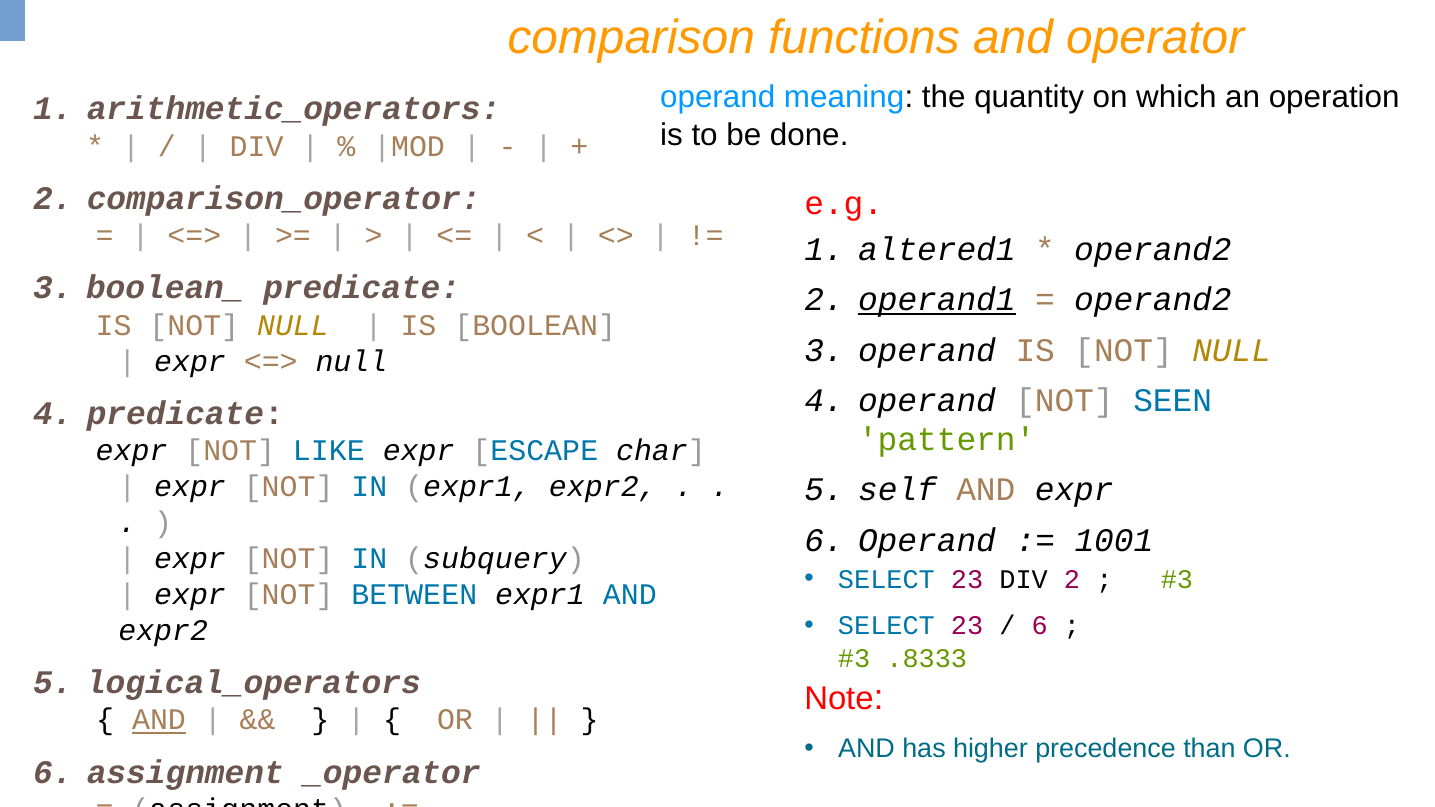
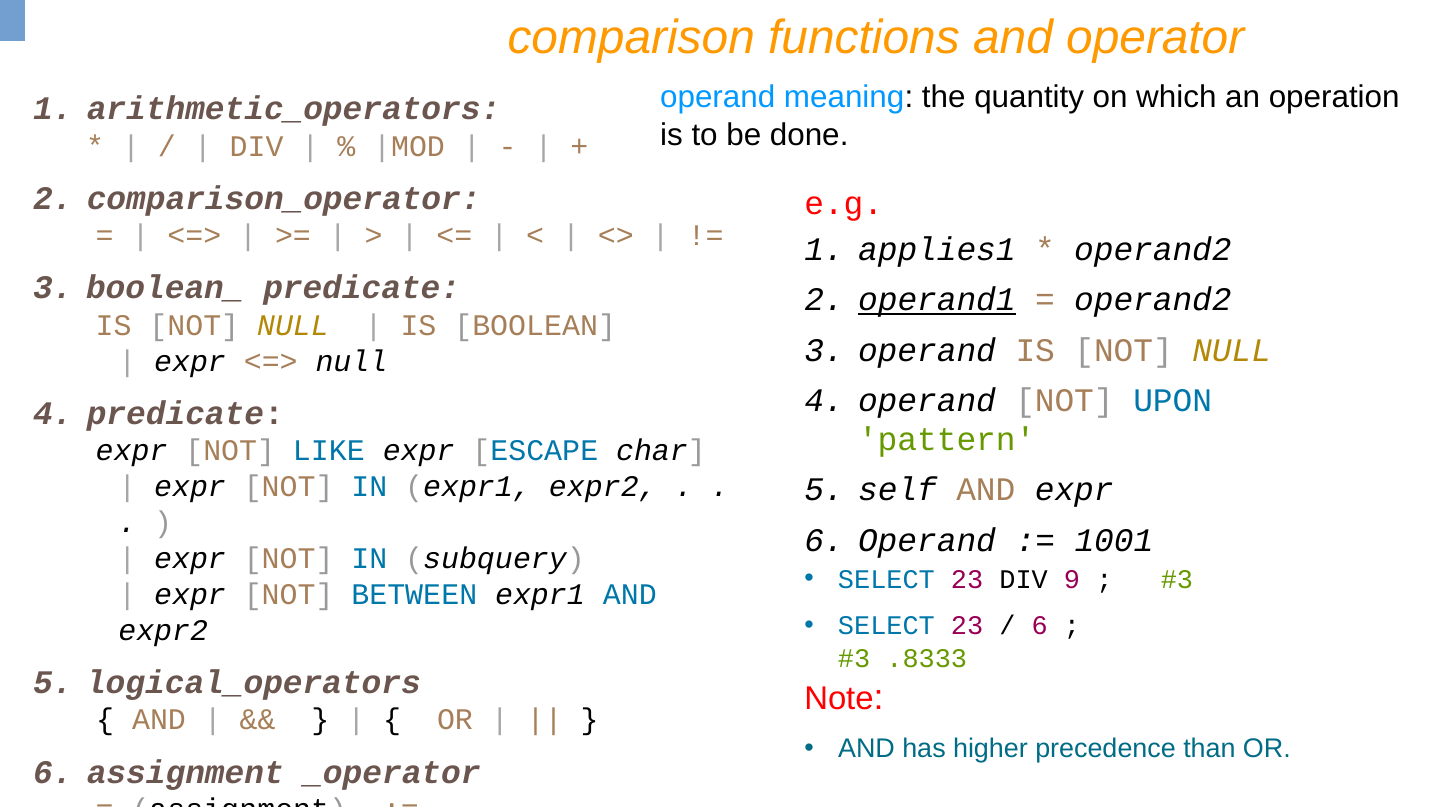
altered1: altered1 -> applies1 (937, 250)
SEEN: SEEN -> UPON (1173, 400)
DIV 2: 2 -> 9 (1072, 579)
AND underline: present -> none (159, 720)
